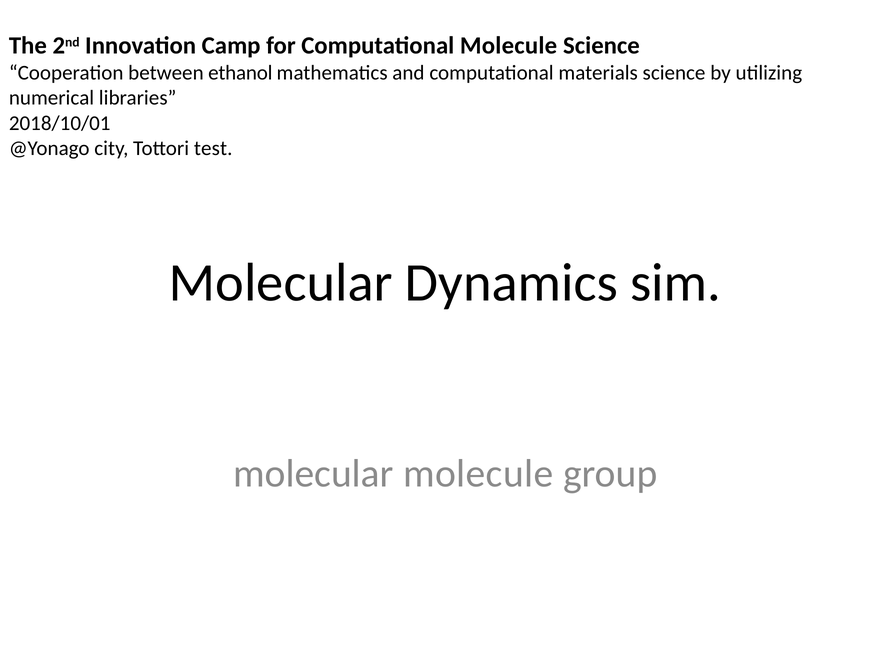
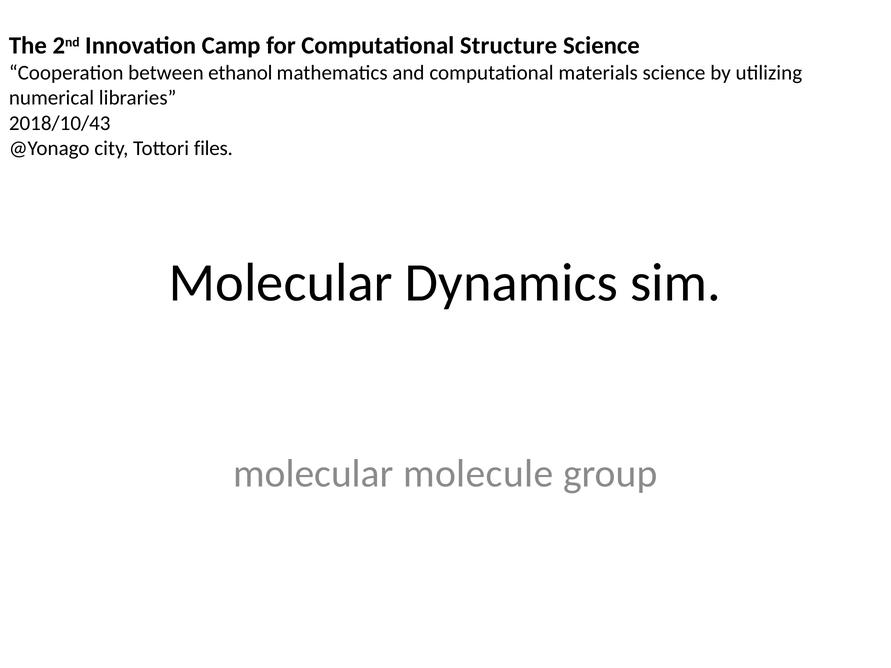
Computational Molecule: Molecule -> Structure (509, 45)
2018/10/01: 2018/10/01 -> 2018/10/43 (60, 123)
test: test -> files (213, 148)
